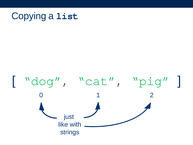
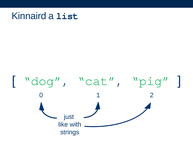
Copying: Copying -> Kinnaird (29, 16)
